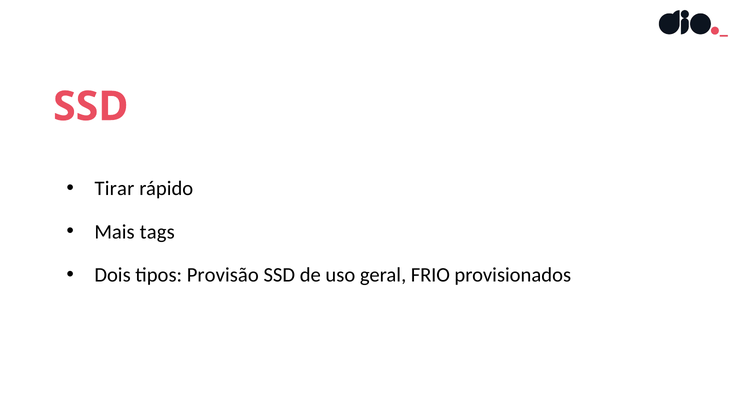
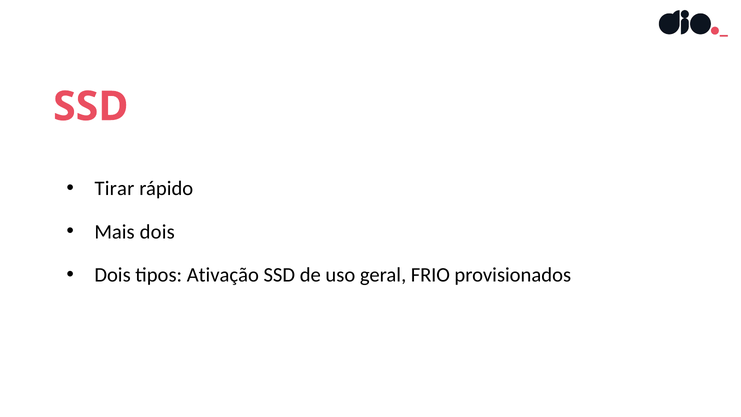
Mais tags: tags -> dois (157, 232)
Provisão: Provisão -> Ativação (223, 275)
